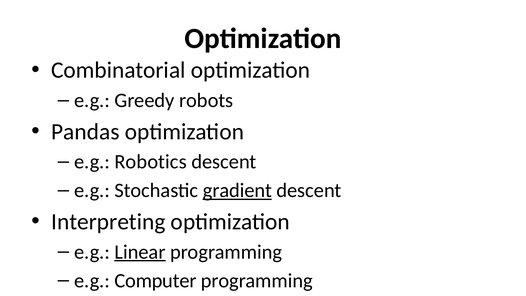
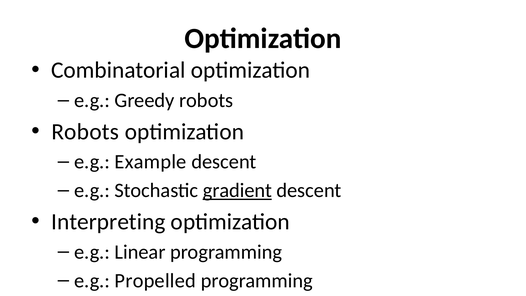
Pandas: Pandas -> Robots (85, 132)
Robotics: Robotics -> Example (151, 162)
Linear underline: present -> none (140, 252)
Computer: Computer -> Propelled (155, 281)
